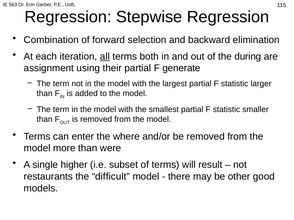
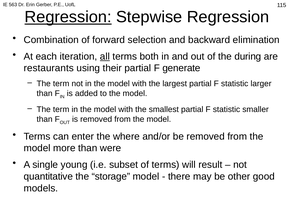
Regression underline: none -> present (68, 17)
assignment: assignment -> restaurants (49, 68)
higher: higher -> young (74, 165)
restaurants: restaurants -> quantitative (48, 177)
difficult: difficult -> storage (111, 177)
